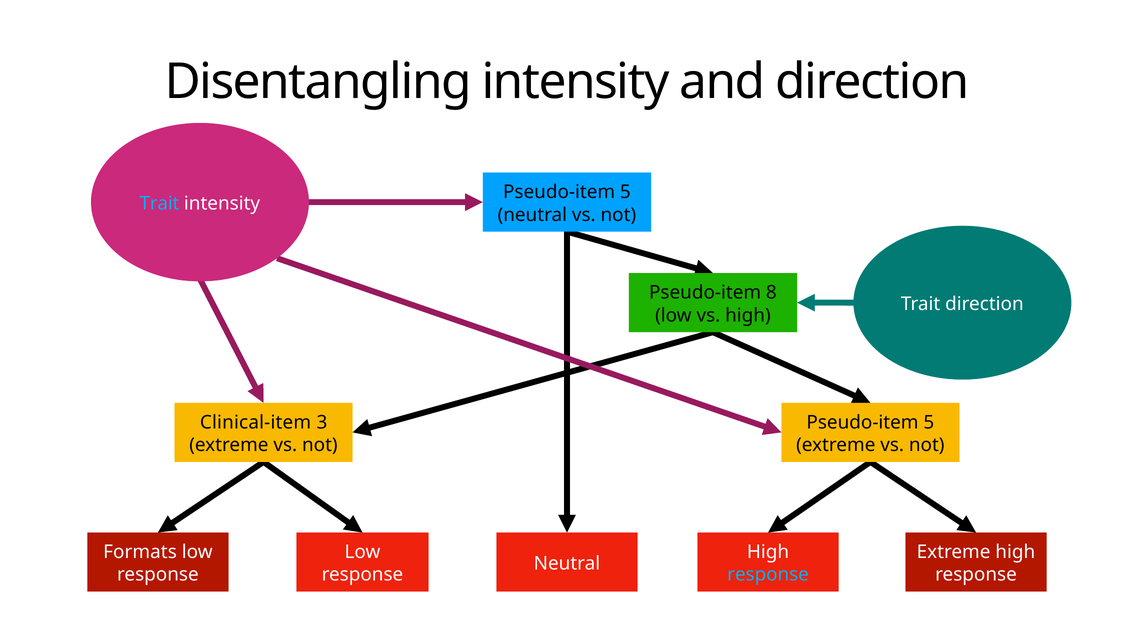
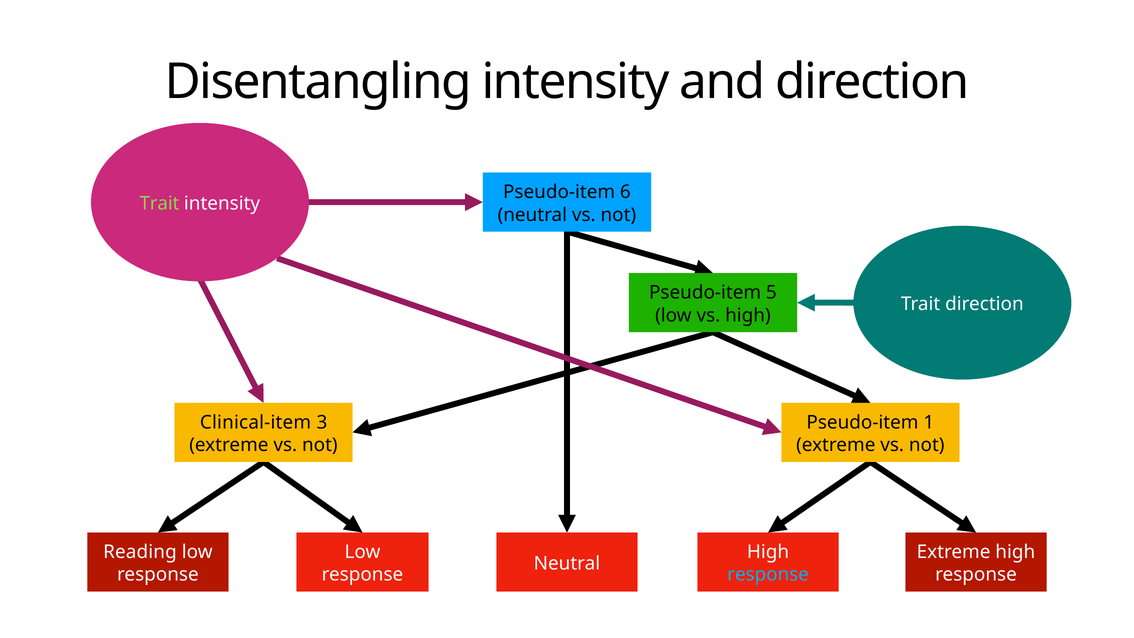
5: 5 -> 6 (625, 192)
Trait colour: light blue -> light green (159, 203)
8: 8 -> 5 (771, 293)
5: 5 -> 1 (929, 422)
Formats: Formats -> Reading (140, 552)
